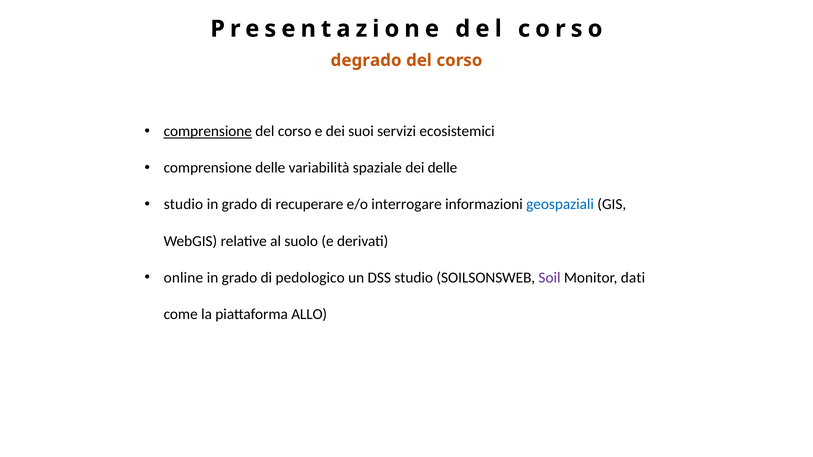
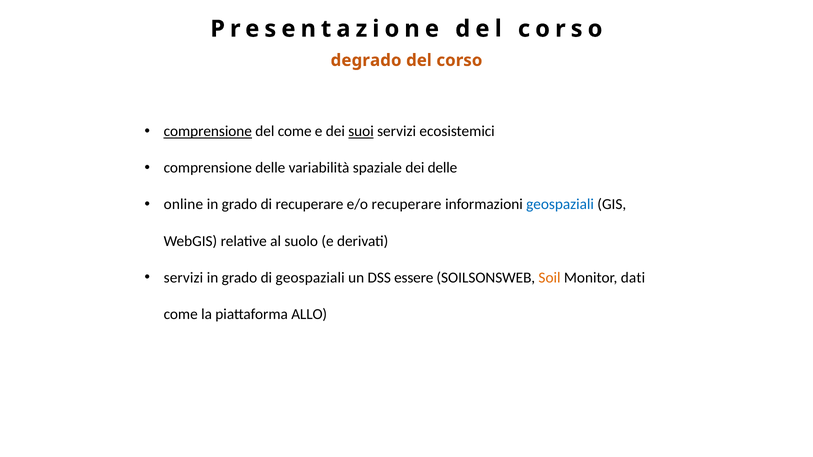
corso: corso -> come (295, 131)
suoi underline: none -> present (361, 131)
studio: studio -> online (183, 205)
e/o interrogare: interrogare -> recuperare (407, 205)
online: online -> servizi (183, 278)
di pedologico: pedologico -> geospaziali (310, 278)
DSS studio: studio -> essere (414, 278)
Soil colour: purple -> orange (550, 278)
